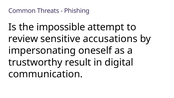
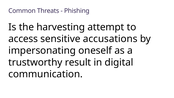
impossible: impossible -> harvesting (61, 27)
review: review -> access (23, 39)
